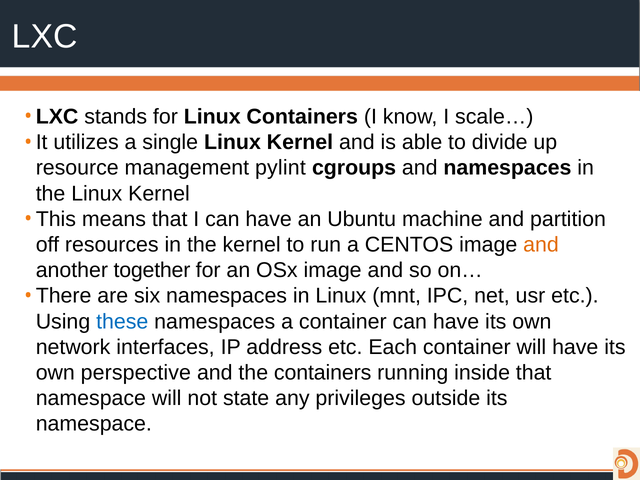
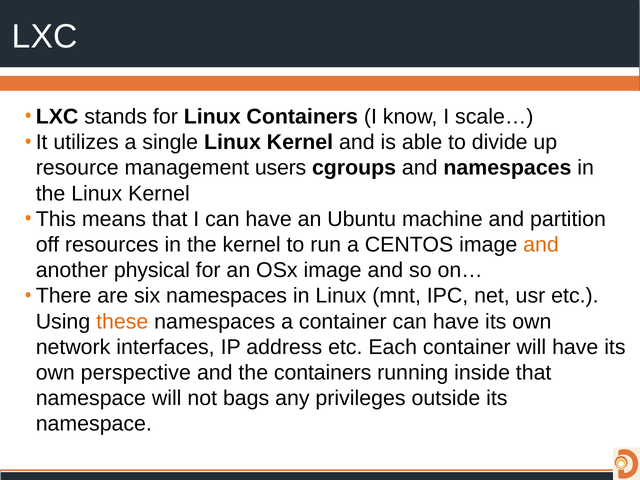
pylint: pylint -> users (281, 168)
together: together -> physical (152, 270)
these colour: blue -> orange (122, 321)
state: state -> bags (246, 398)
